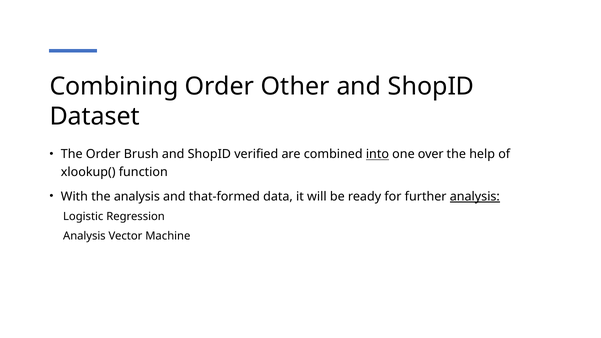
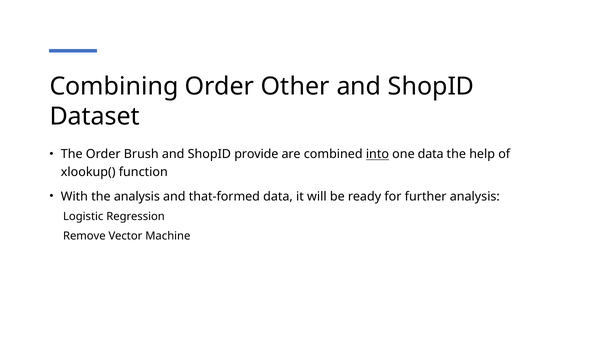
verified: verified -> provide (256, 154)
one over: over -> data (431, 154)
analysis underline: present -> none (475, 197)
Analysis: Analysis -> Remove (84, 236)
